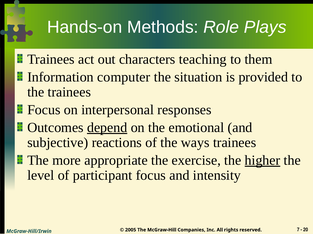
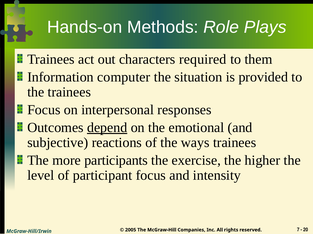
teaching: teaching -> required (203, 59)
appropriate: appropriate -> participants (116, 161)
higher underline: present -> none (262, 161)
